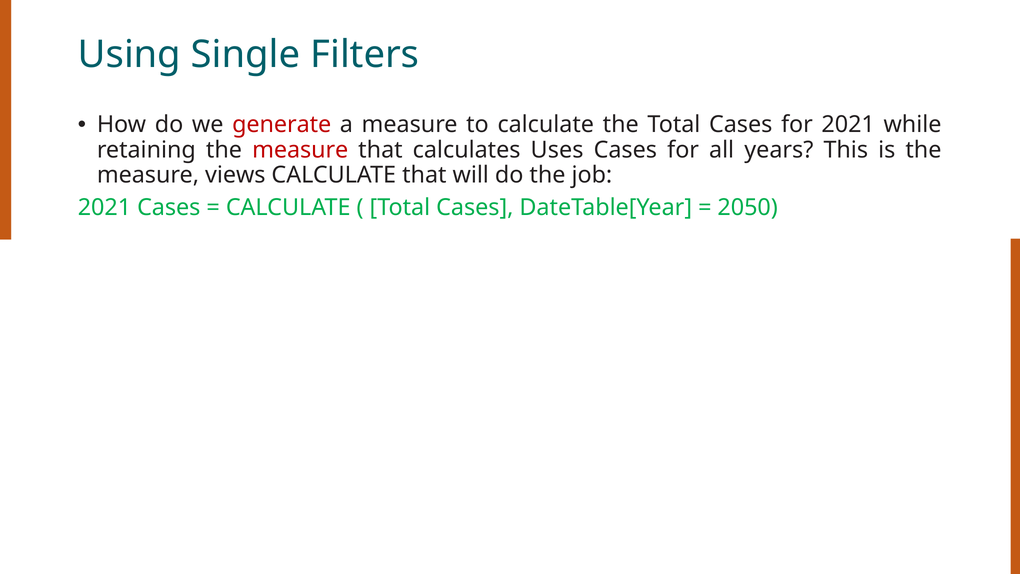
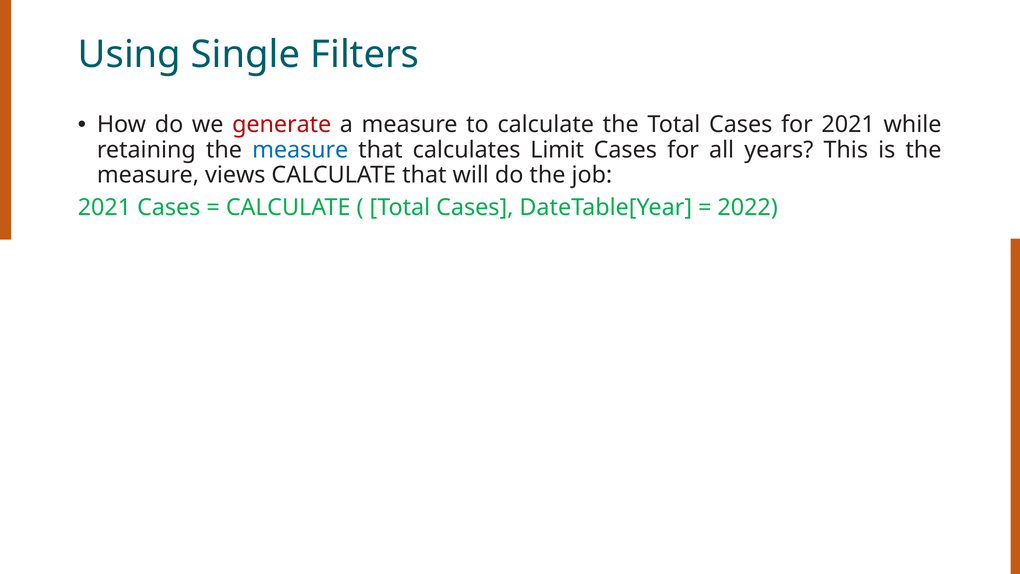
measure colour: red -> blue (300, 150)
Uses: Uses -> Limit (557, 150)
2050: 2050 -> 2022 (748, 208)
